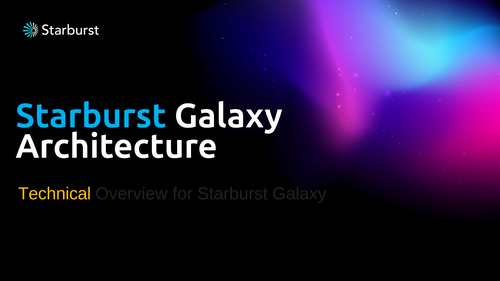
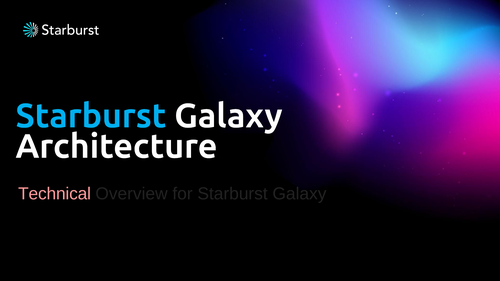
Technical colour: yellow -> pink (55, 194)
